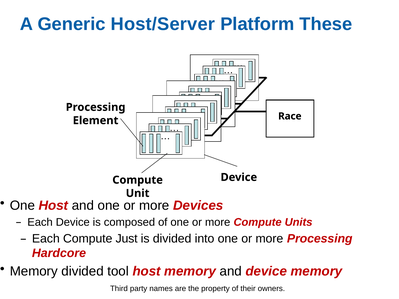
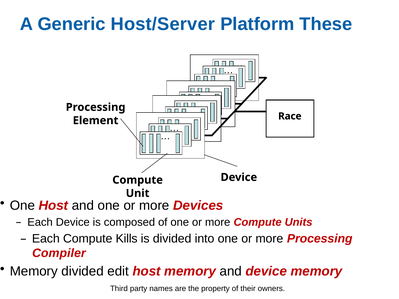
Just: Just -> Kills (127, 239)
Hardcore: Hardcore -> Compiler (59, 253)
tool: tool -> edit (118, 271)
